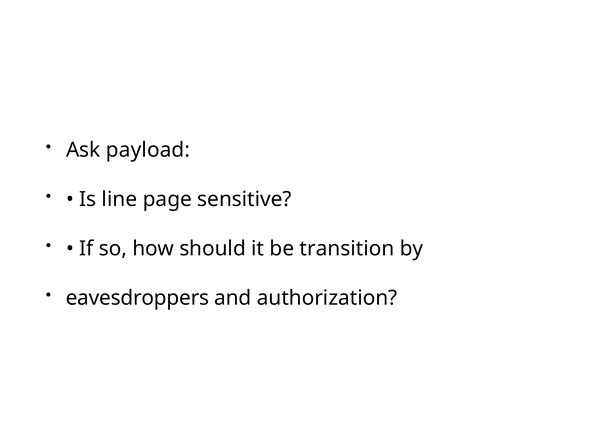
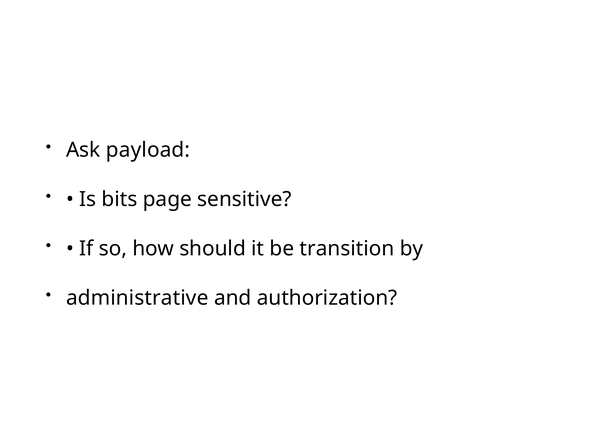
line: line -> bits (120, 199)
eavesdroppers: eavesdroppers -> administrative (137, 298)
